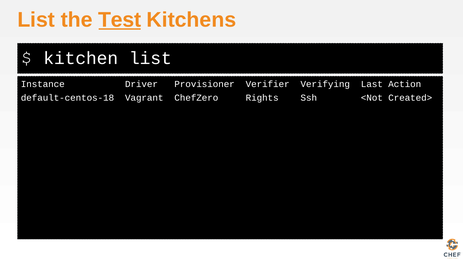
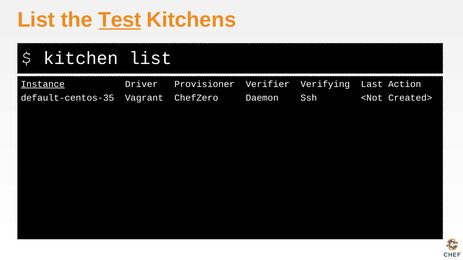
Instance underline: none -> present (43, 84)
default-centos-18: default-centos-18 -> default-centos-35 (67, 98)
Rights: Rights -> Daemon (262, 98)
